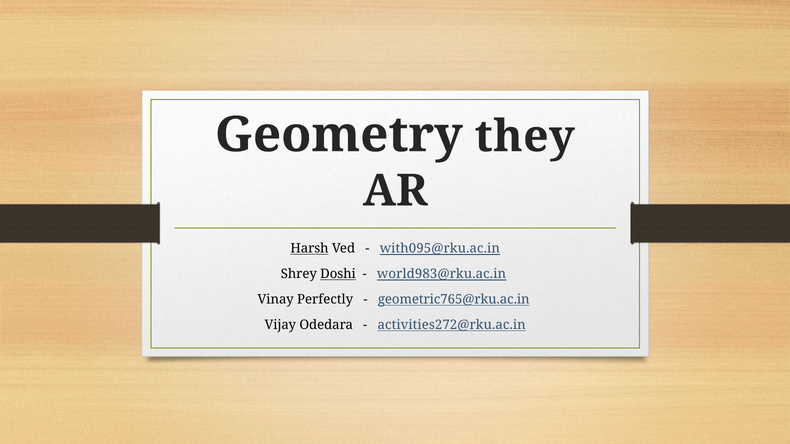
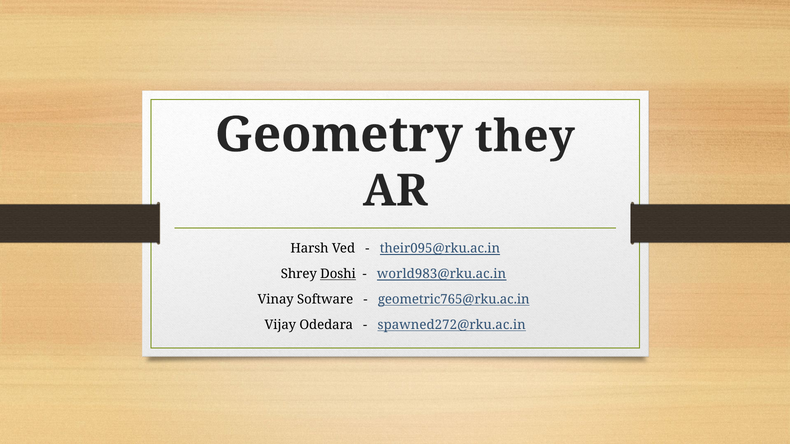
Harsh underline: present -> none (309, 249)
with095@rku.ac.in: with095@rku.ac.in -> their095@rku.ac.in (440, 249)
Perfectly: Perfectly -> Software (325, 300)
activities272@rku.ac.in: activities272@rku.ac.in -> spawned272@rku.ac.in (452, 325)
